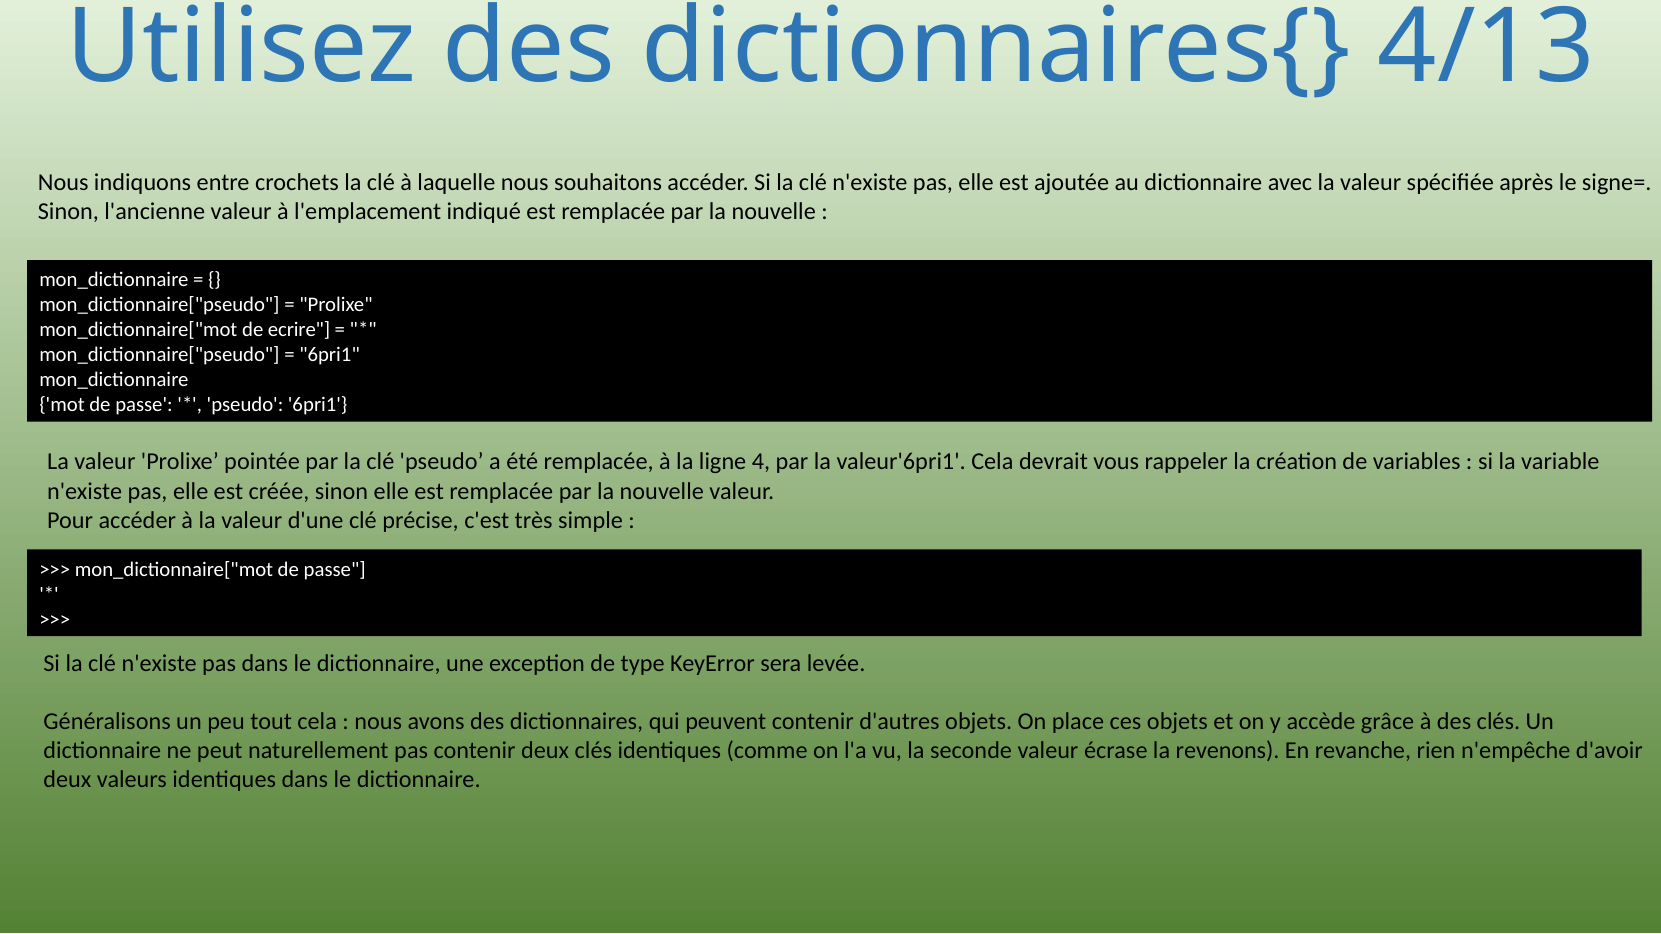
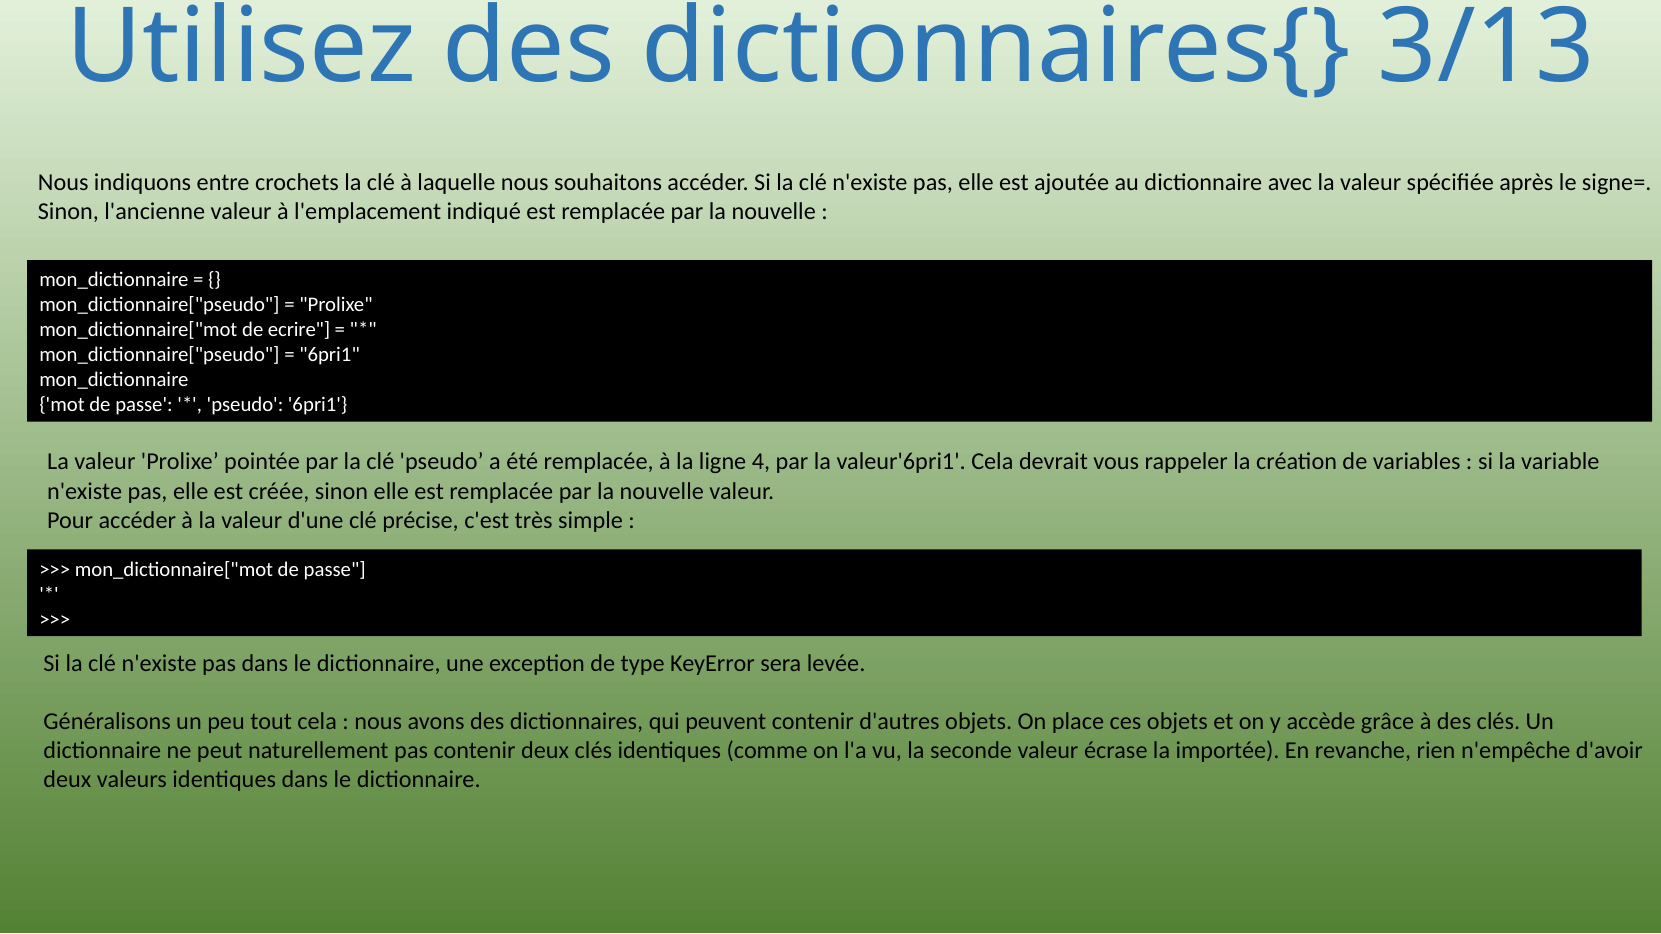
4/13: 4/13 -> 3/13 (1486, 48)
revenons: revenons -> importée (1228, 751)
